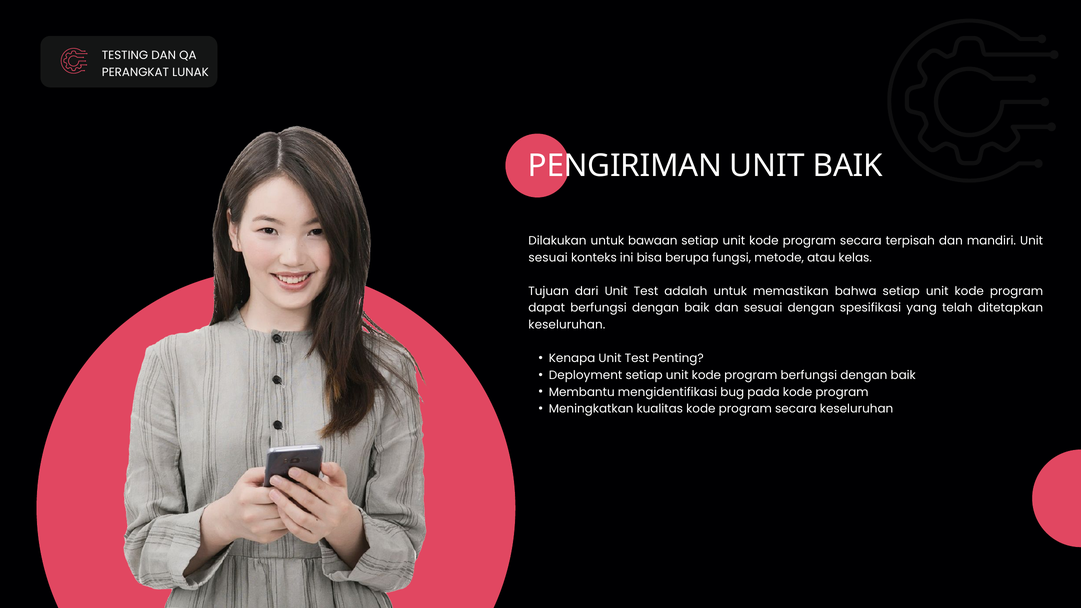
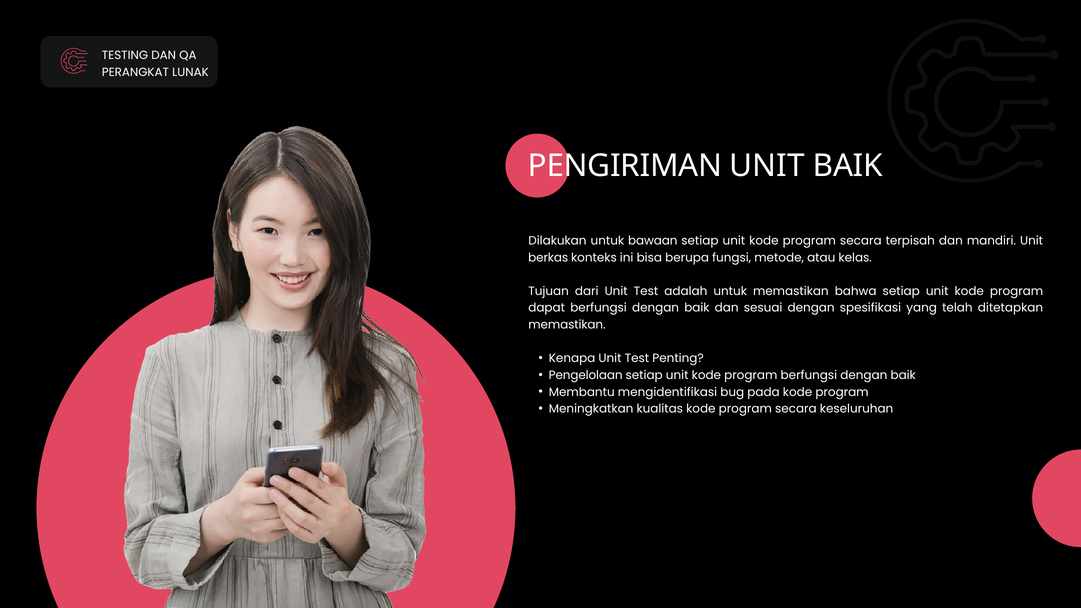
sesuai: sesuai -> berkas (548, 258)
keseluruhan: keseluruhan -> memastikan (567, 325)
Deployment: Deployment -> Pengelolaan (586, 375)
